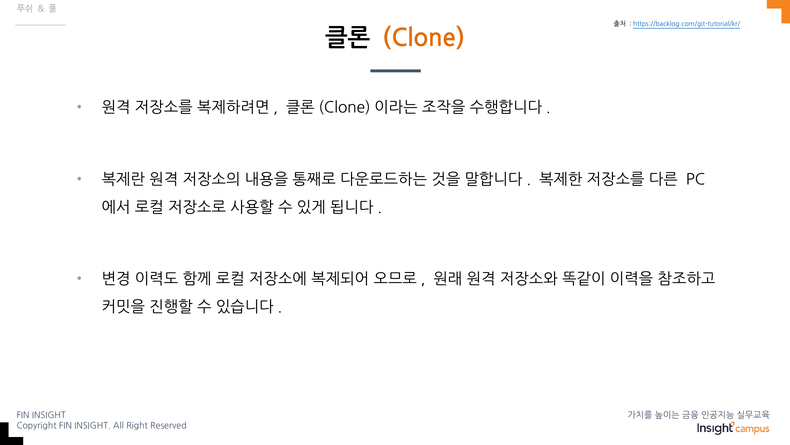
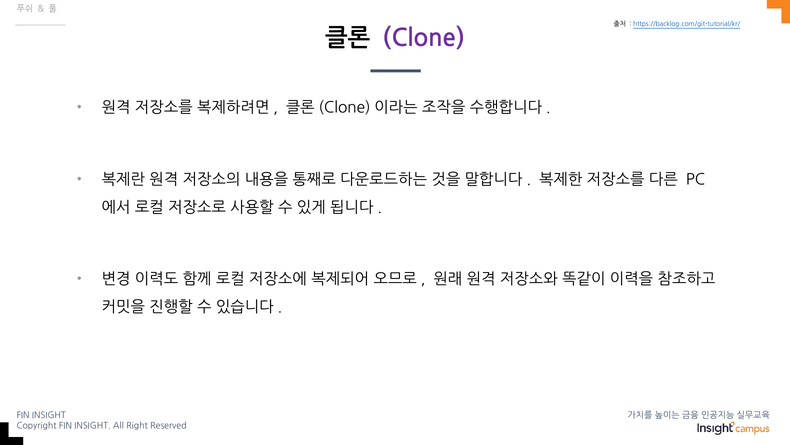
Clone colour: orange -> purple (424, 38)
